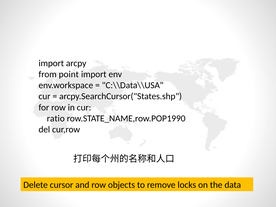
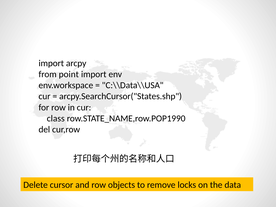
ratio: ratio -> class (56, 118)
